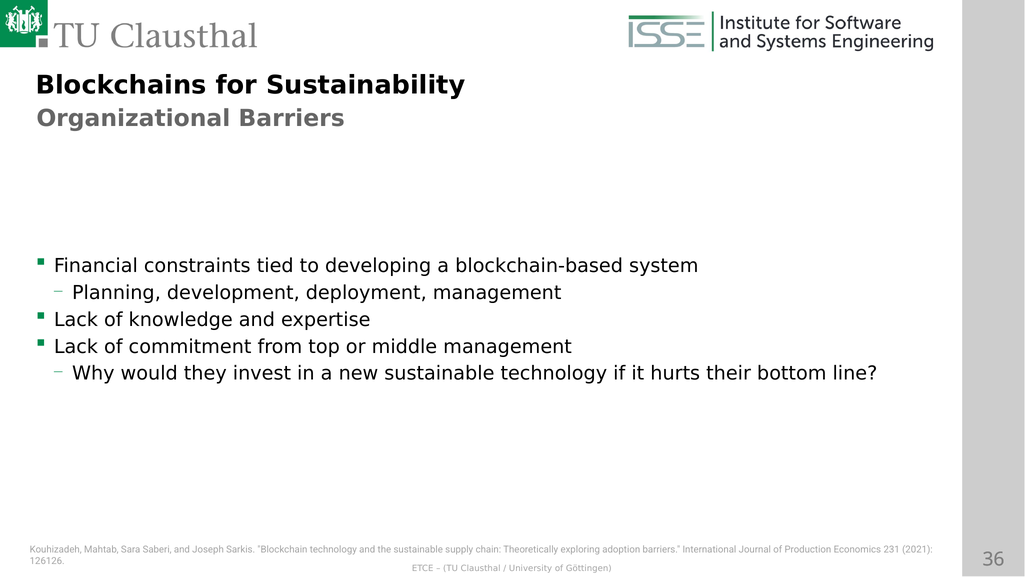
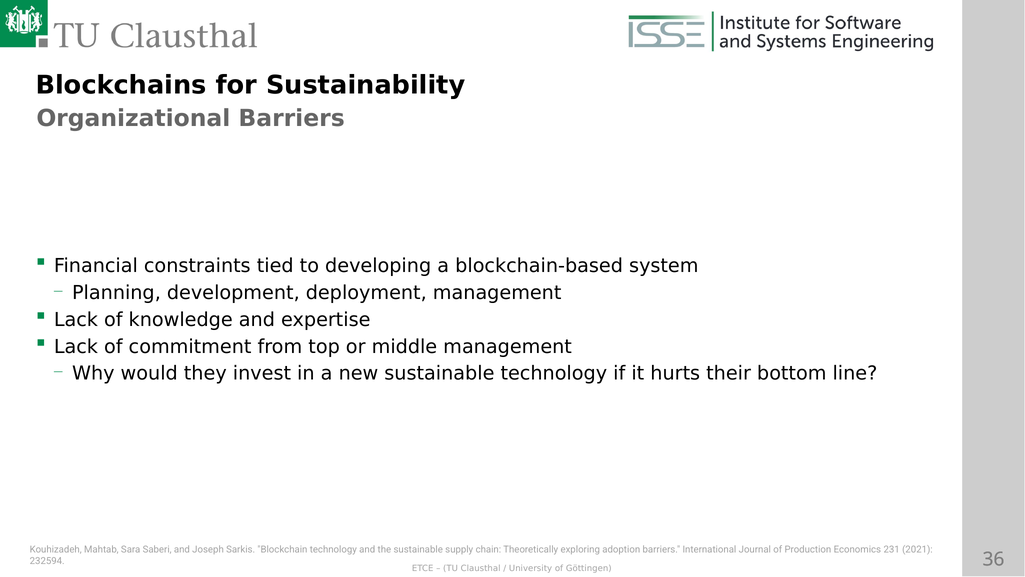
126126: 126126 -> 232594 (47, 561)
